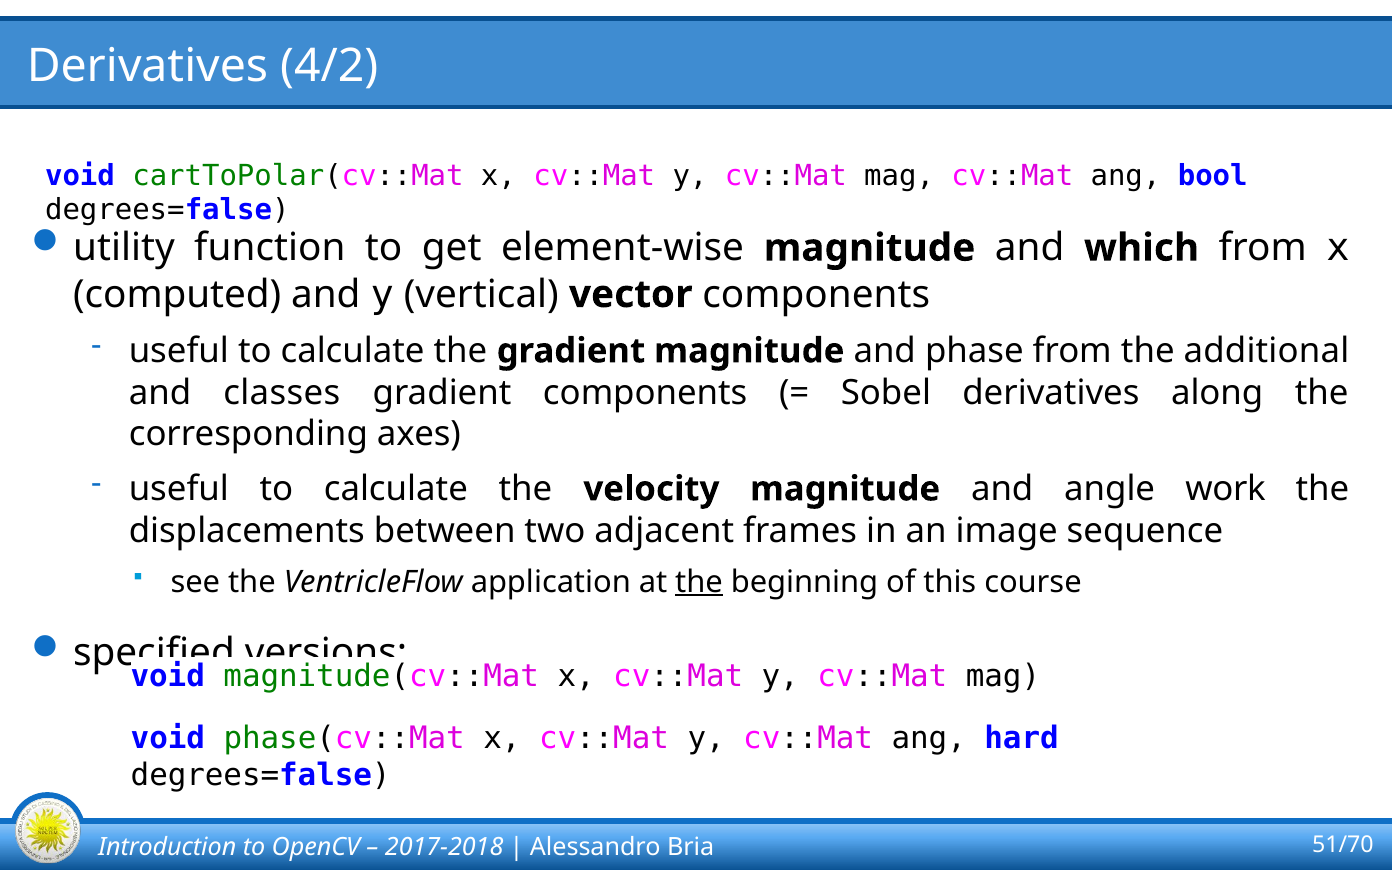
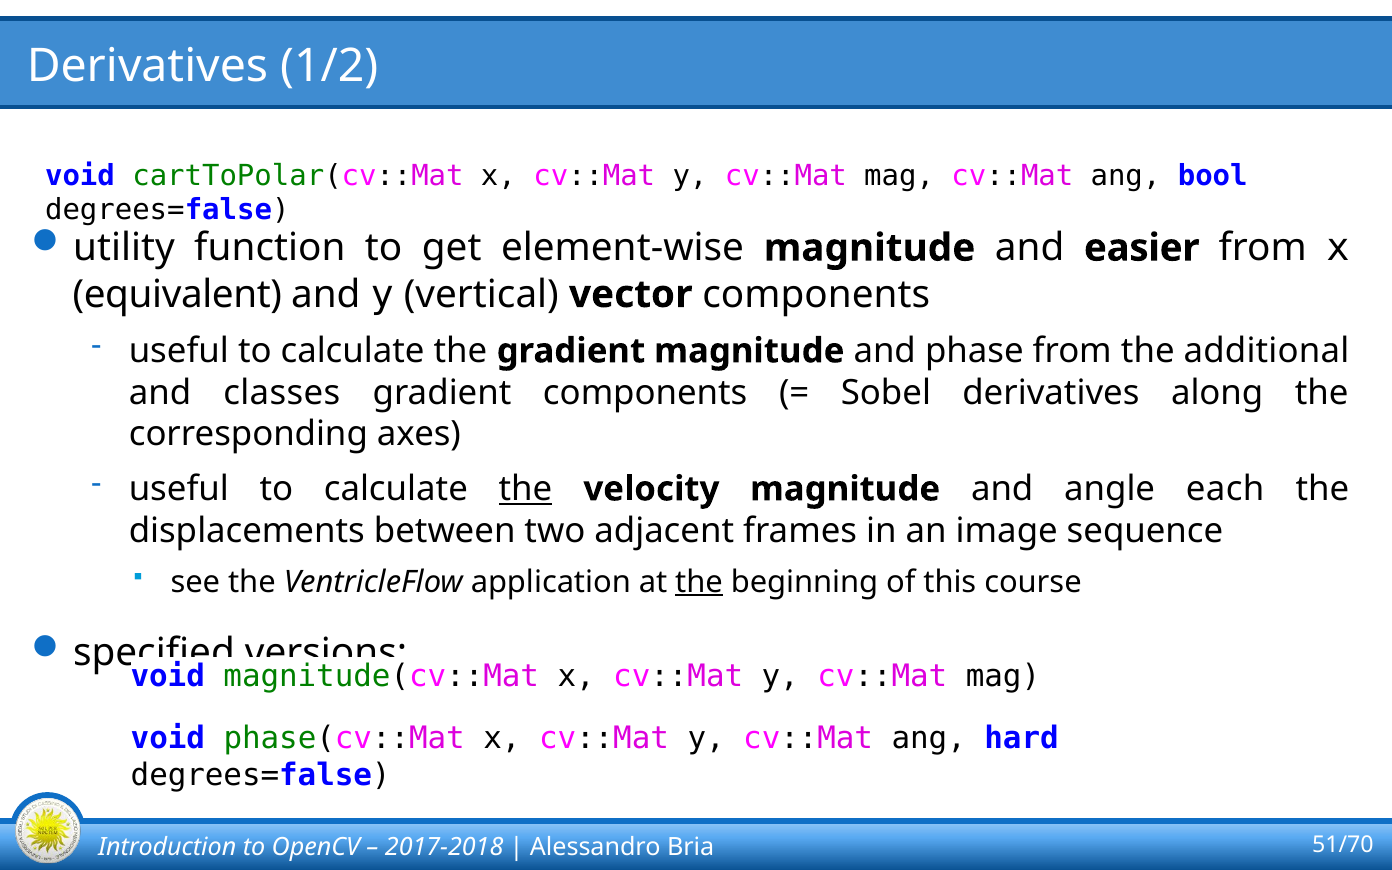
4/2: 4/2 -> 1/2 (329, 66)
which: which -> easier (1142, 248)
computed: computed -> equivalent (177, 294)
the underline: none -> present (525, 489)
work: work -> each (1225, 489)
